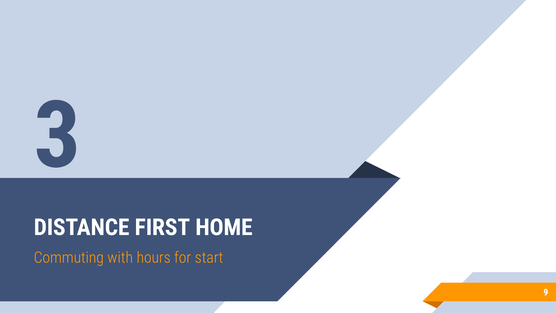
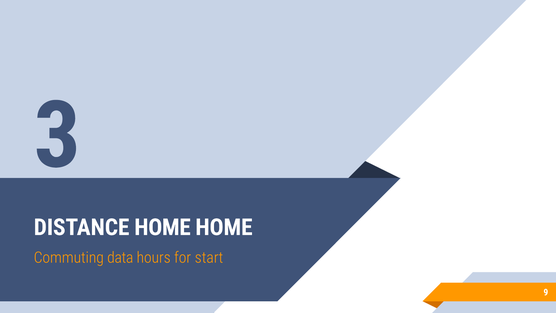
DISTANCE FIRST: FIRST -> HOME (163, 227)
with: with -> data (120, 258)
